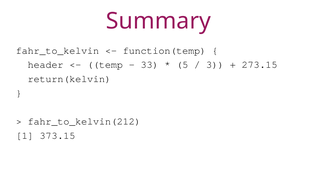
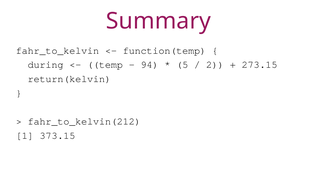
header: header -> during (46, 65)
33: 33 -> 94 (150, 65)
3: 3 -> 2 (215, 65)
